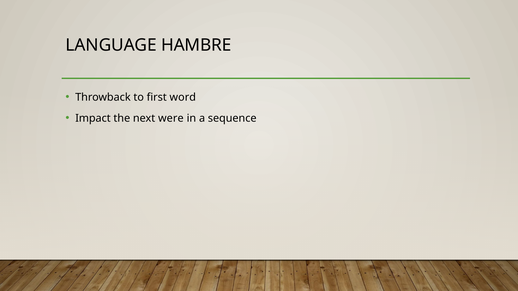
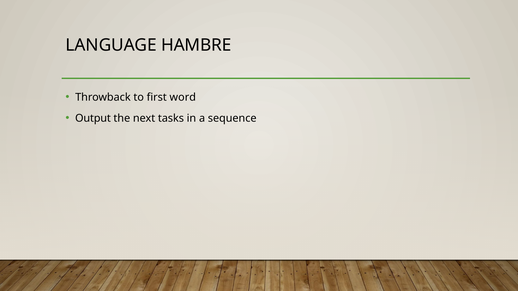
Impact: Impact -> Output (93, 118)
were: were -> tasks (171, 118)
